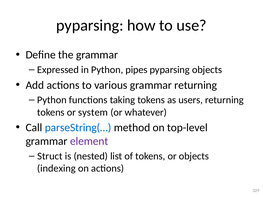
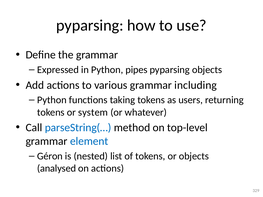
grammar returning: returning -> including (196, 85)
element colour: purple -> blue (89, 141)
Struct: Struct -> Géron (50, 156)
indexing: indexing -> analysed (57, 169)
